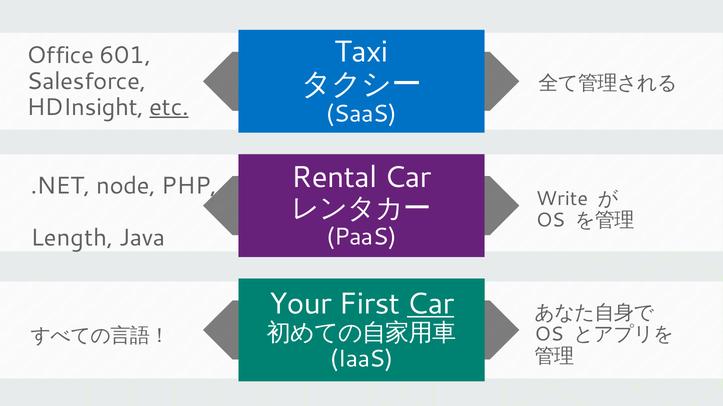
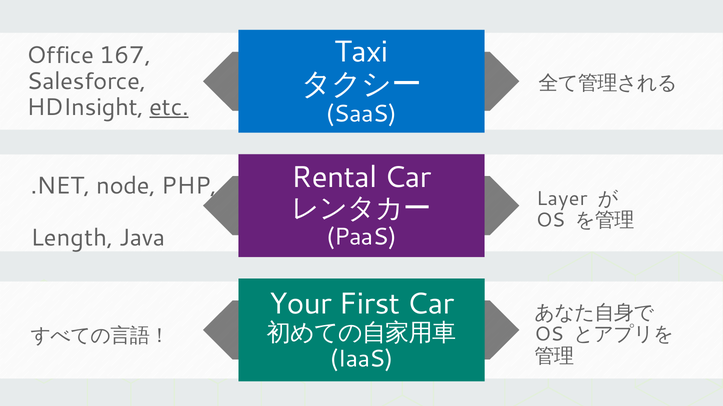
601: 601 -> 167 (125, 55)
Write: Write -> Layer (562, 199)
Car underline: present -> none (431, 304)
